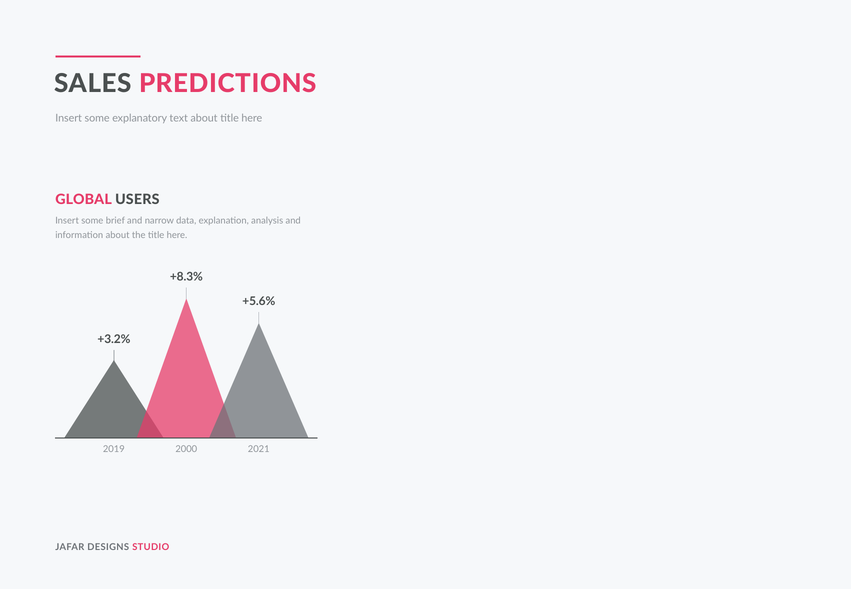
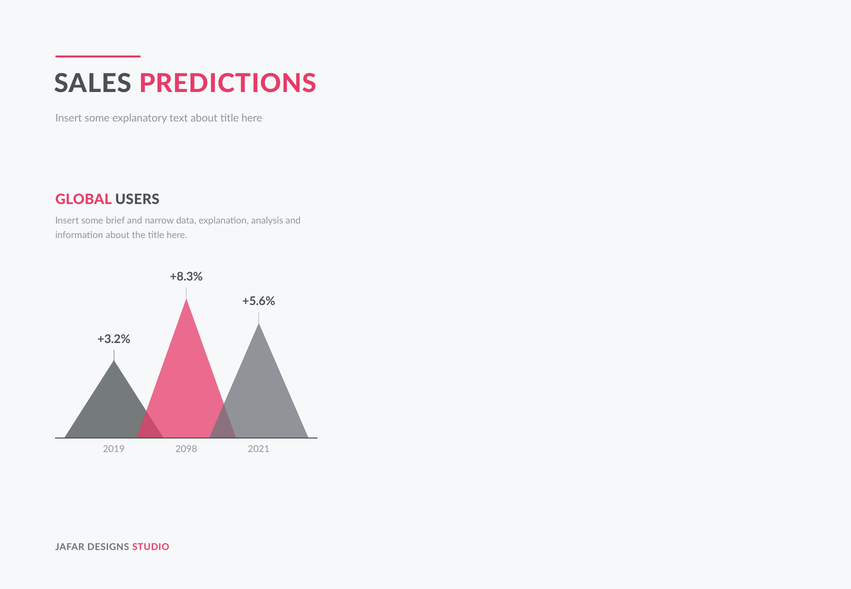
2000: 2000 -> 2098 (186, 449)
